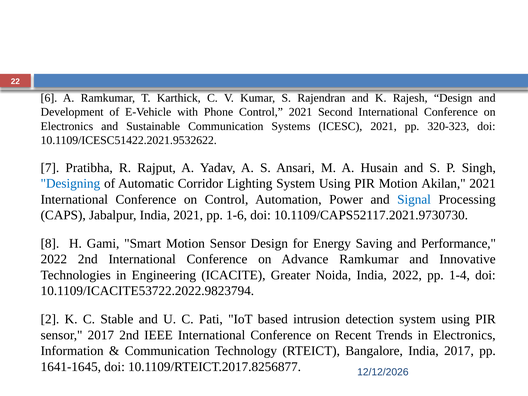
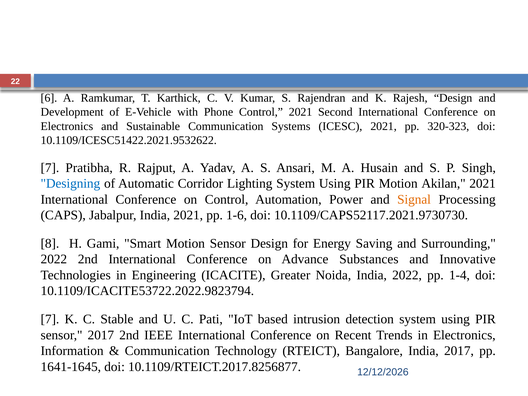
Signal colour: blue -> orange (414, 199)
Performance: Performance -> Surrounding (459, 243)
Advance Ramkumar: Ramkumar -> Substances (369, 259)
2: 2 -> 7 (50, 319)
